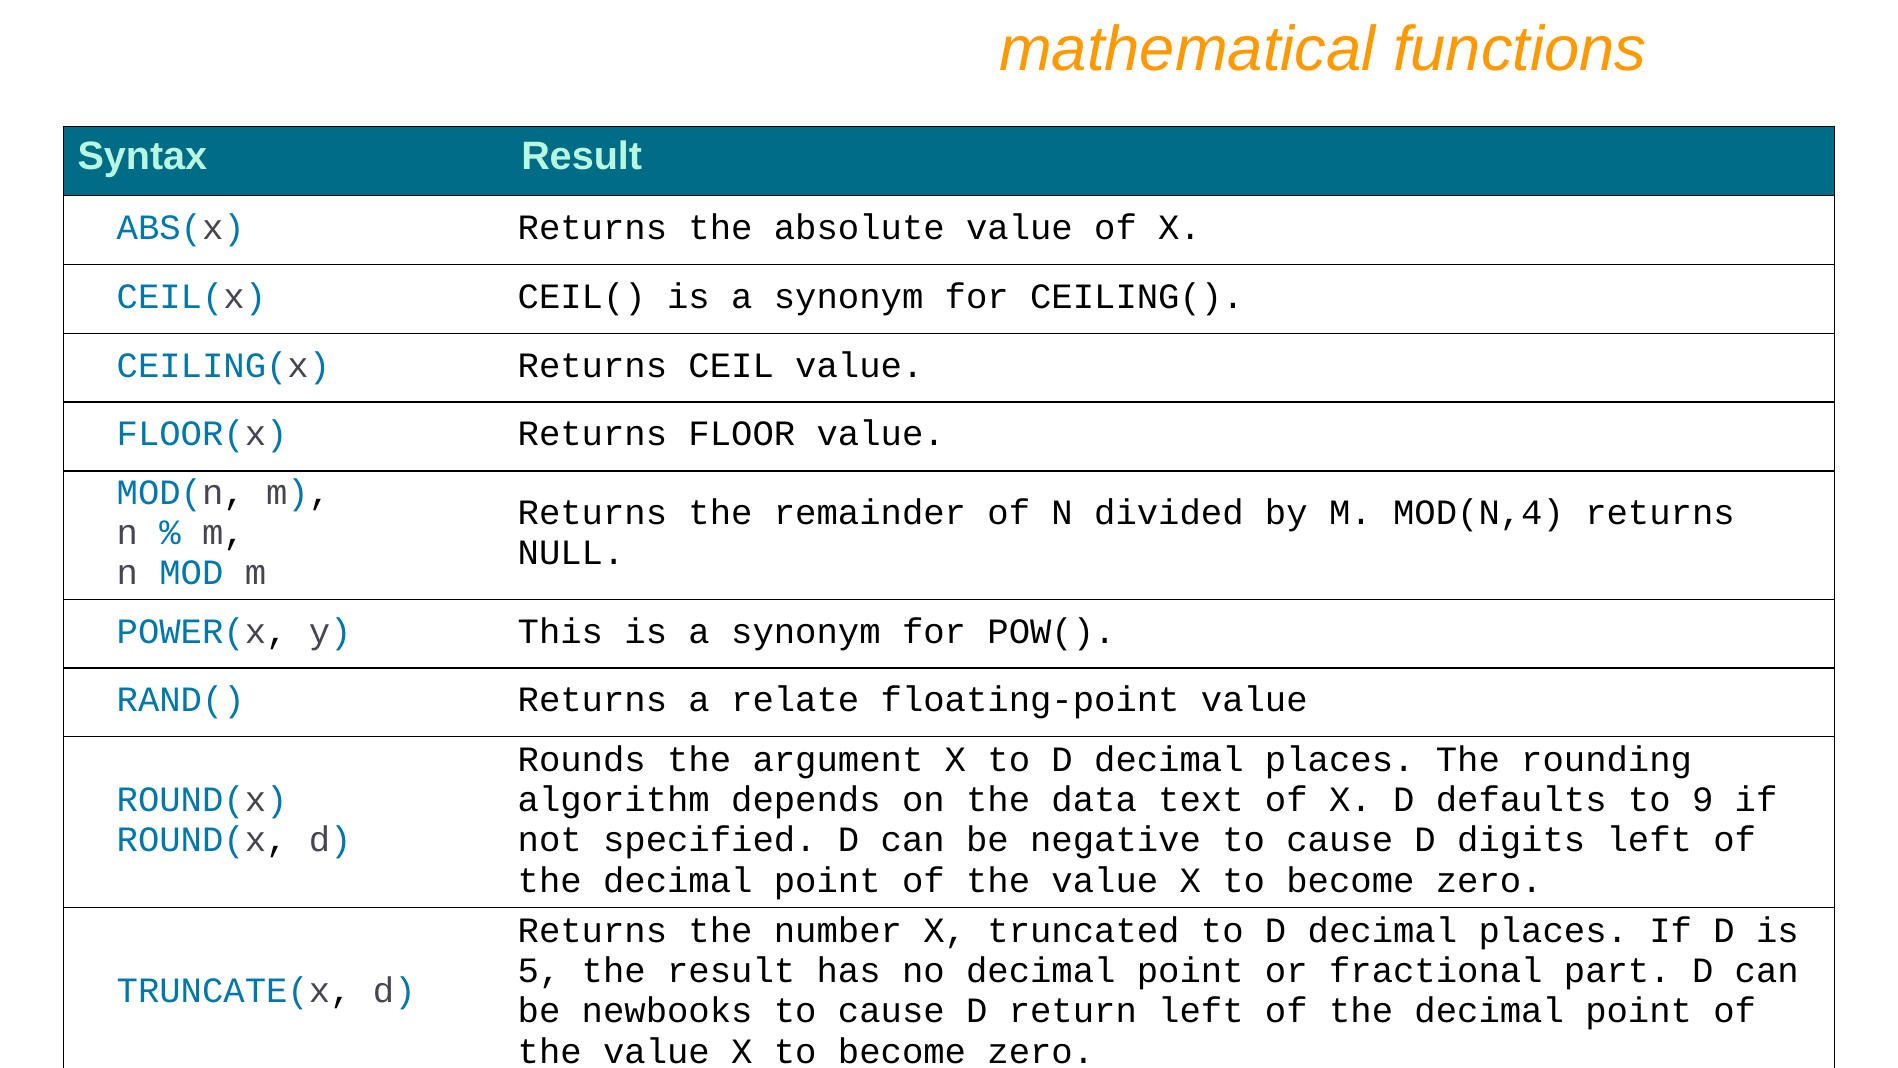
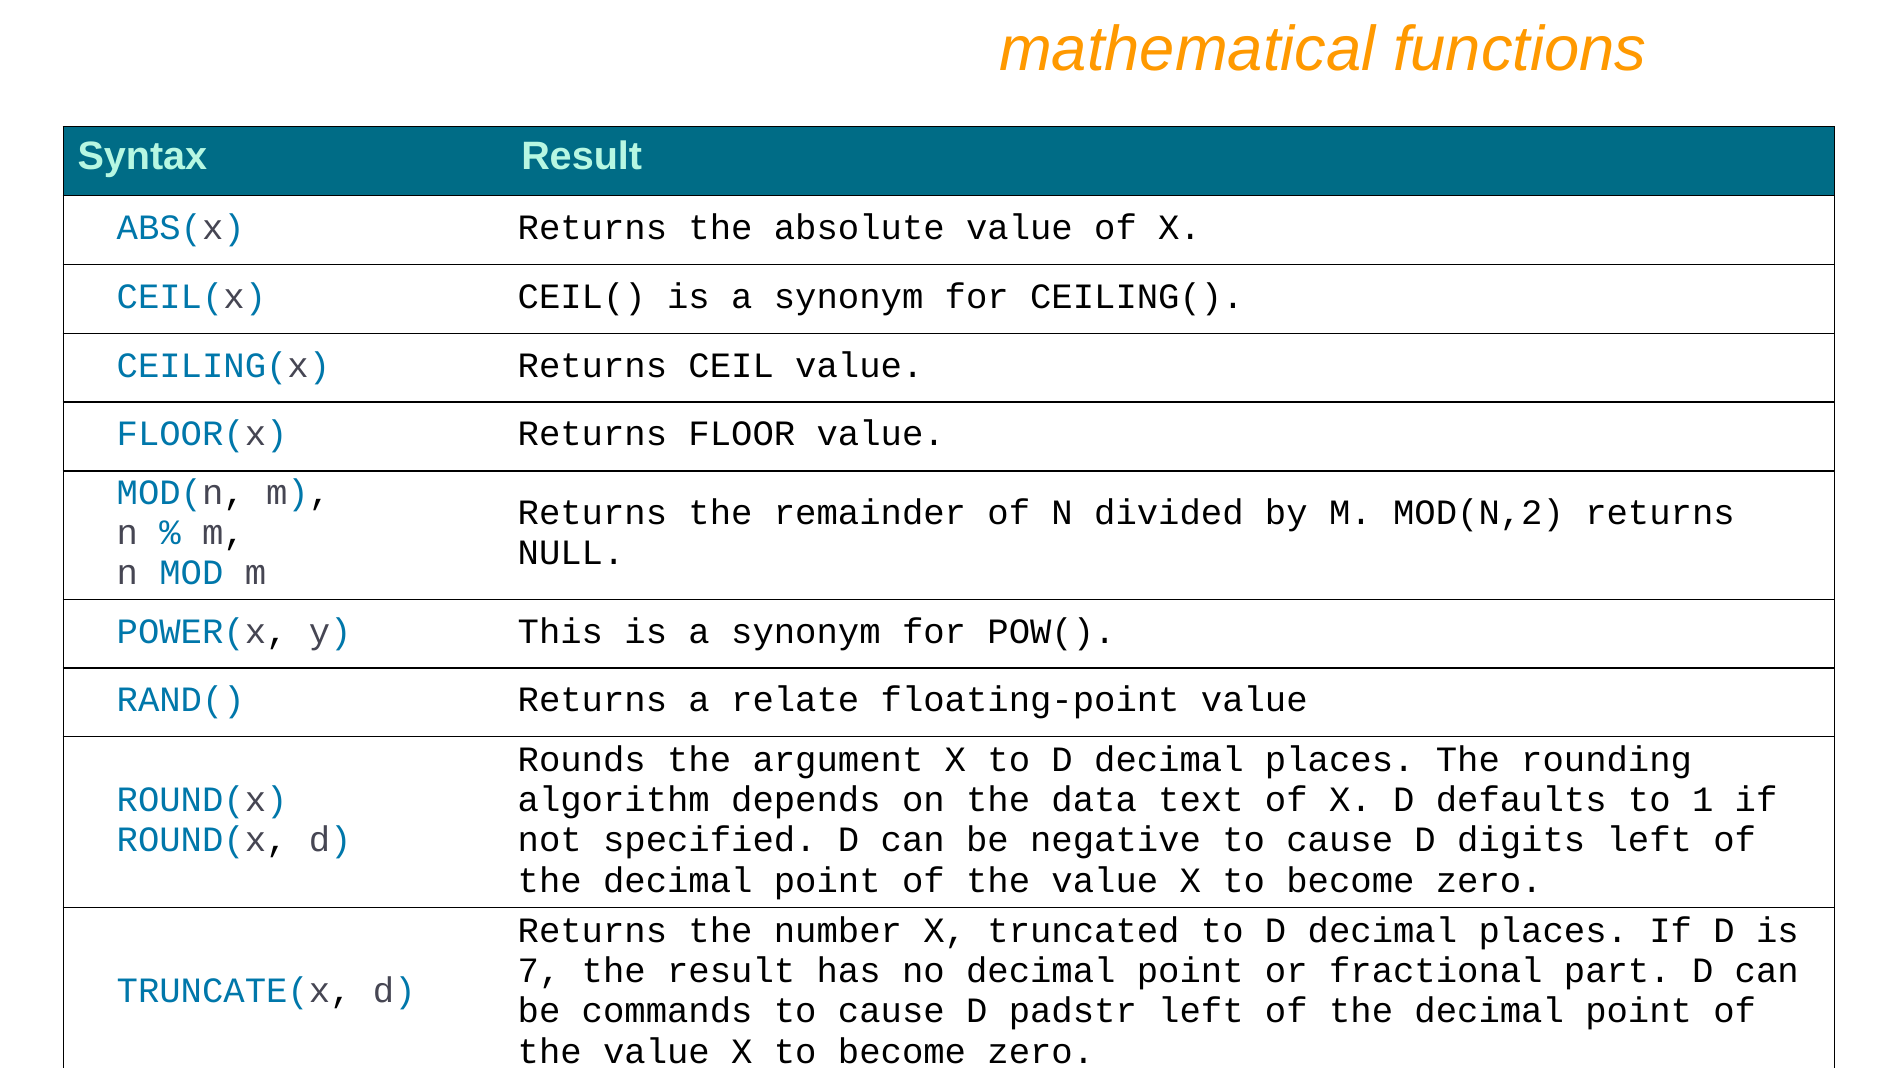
MOD(N,4: MOD(N,4 -> MOD(N,2 (1479, 512)
9: 9 -> 1 (1703, 800)
5: 5 -> 7 (539, 970)
newbooks: newbooks -> commands (667, 1011)
return: return -> padstr (1073, 1011)
